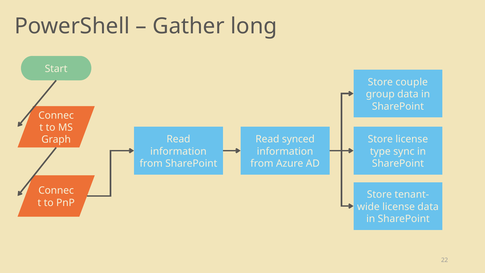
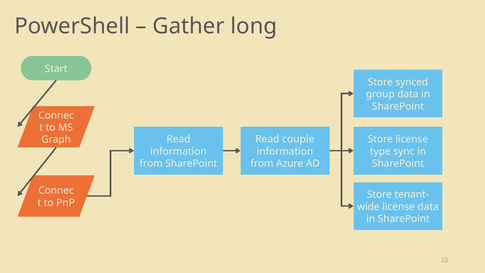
couple: couple -> synced (412, 82)
synced: synced -> couple (298, 139)
